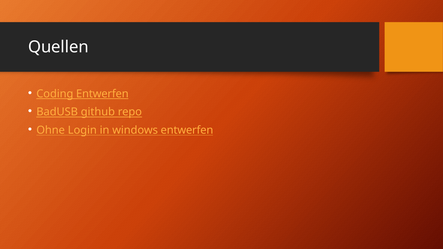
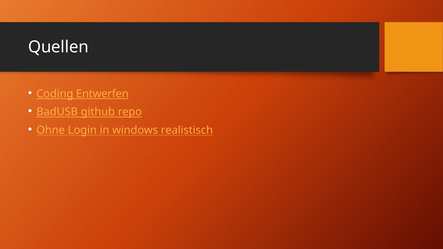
windows entwerfen: entwerfen -> realistisch (187, 130)
